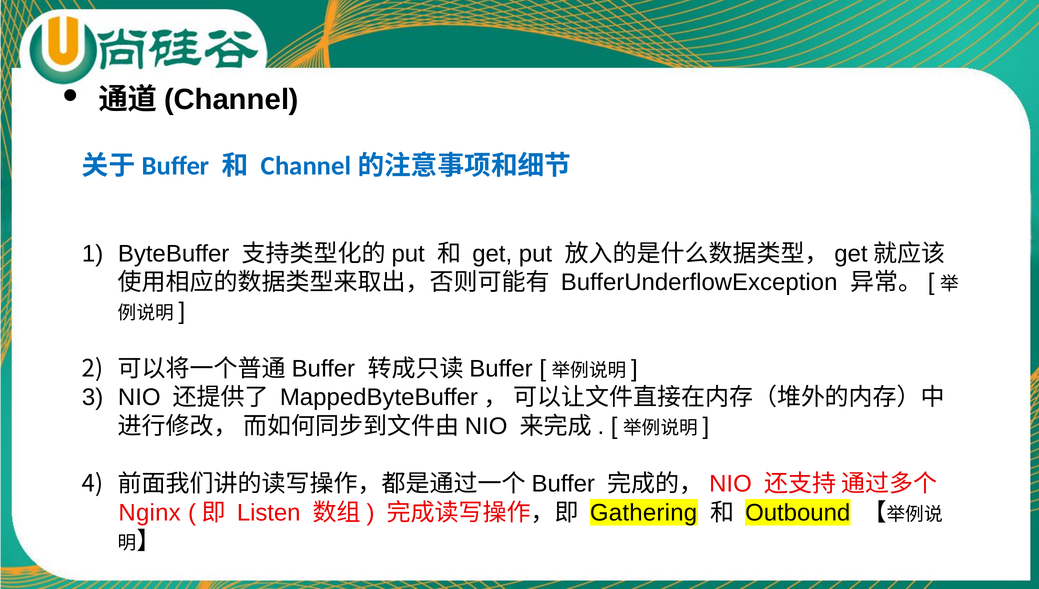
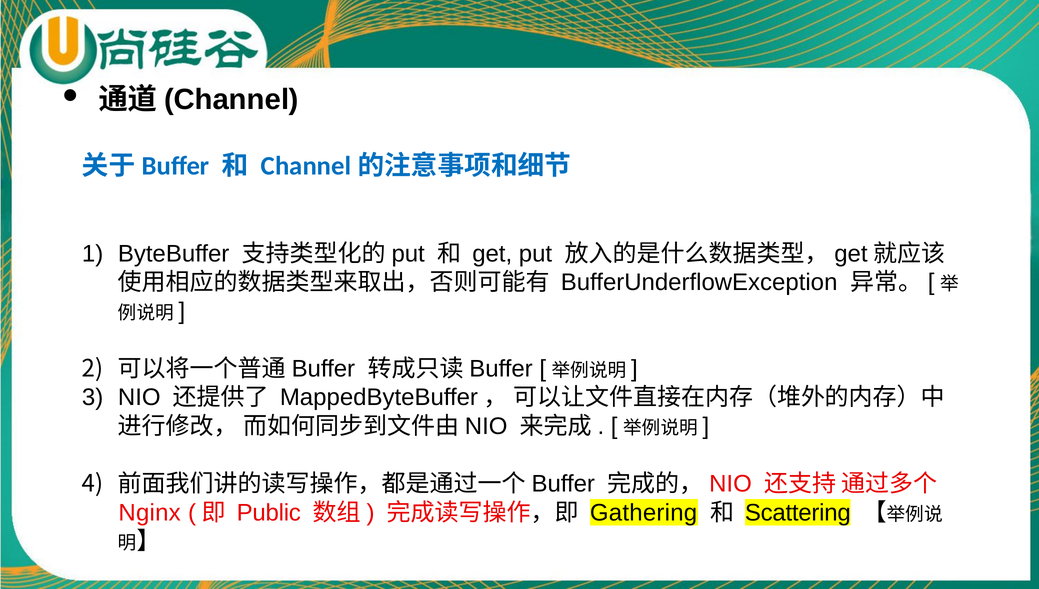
Listen: Listen -> Public (269, 513)
Outbound: Outbound -> Scattering (798, 513)
